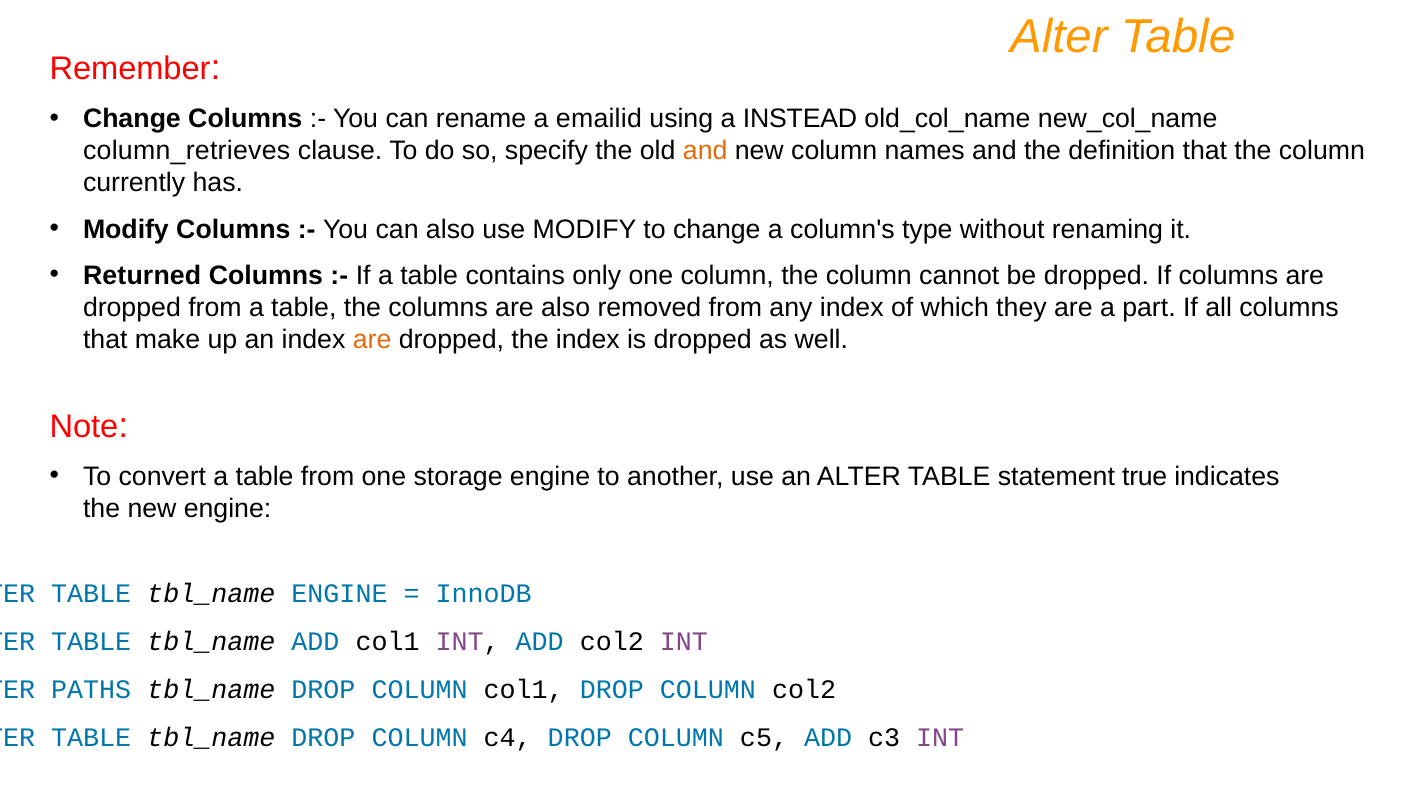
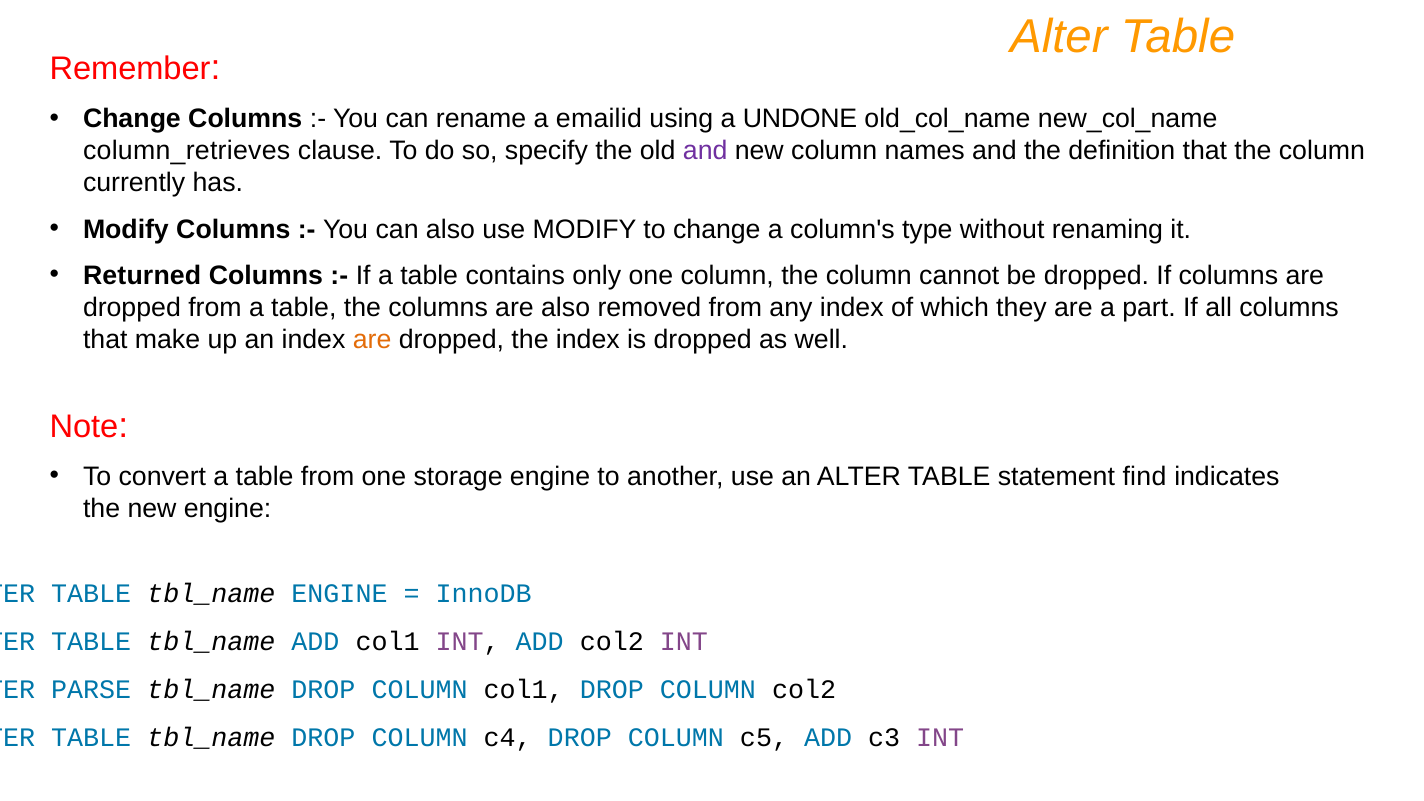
INSTEAD: INSTEAD -> UNDONE (800, 119)
and colour: orange -> purple (705, 151)
true: true -> find (1144, 477)
PATHS: PATHS -> PARSE (91, 690)
